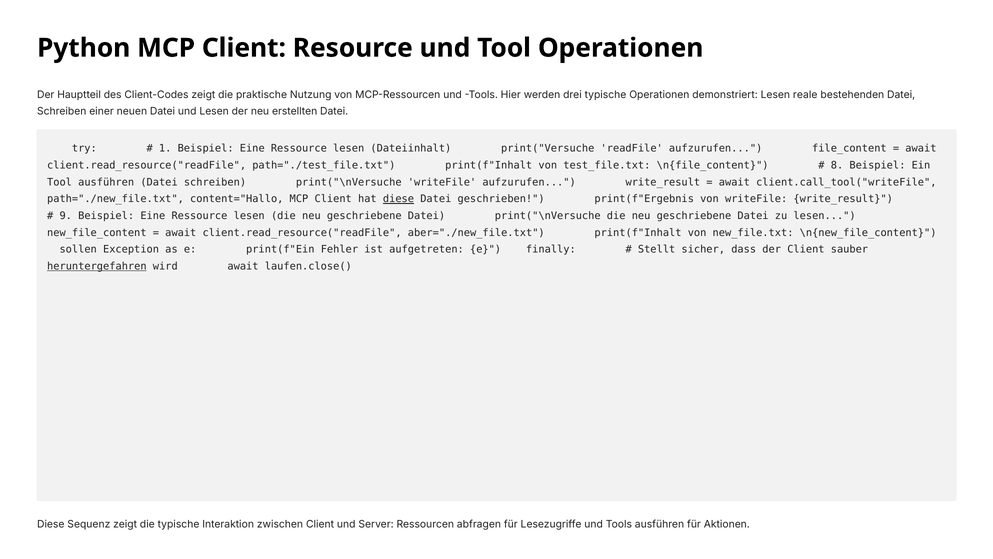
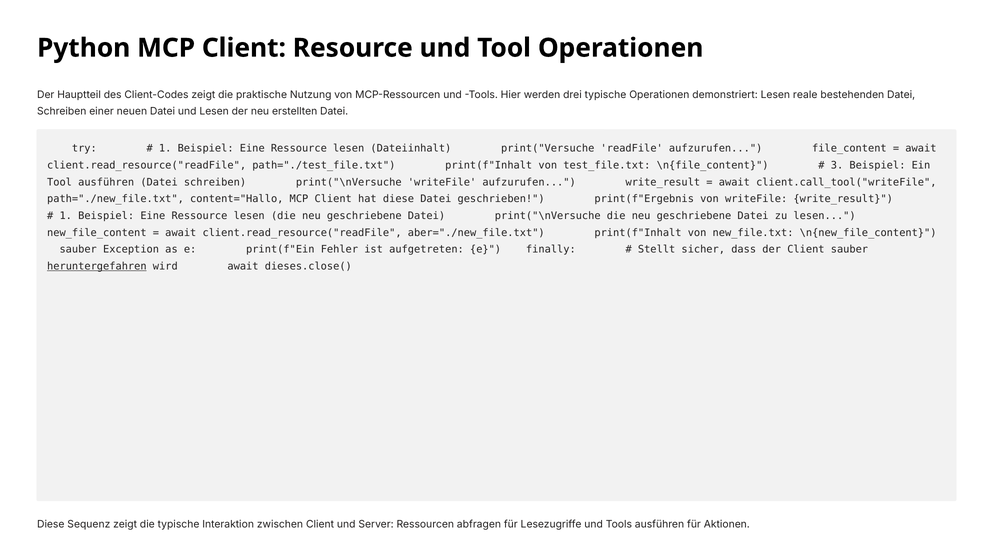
8: 8 -> 3 (837, 165)
diese underline: present -> none (399, 199)
9: 9 -> 1 (66, 216)
sollen: sollen -> sauber (78, 249)
laufen.close(: laufen.close( -> dieses.close( (308, 266)
